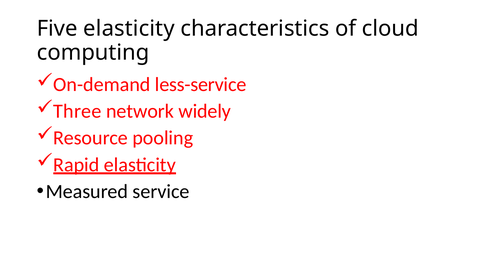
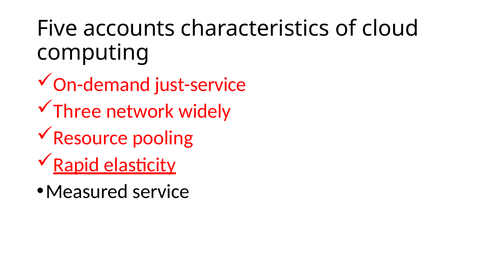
Five elasticity: elasticity -> accounts (129, 29)
less-service: less-service -> just-service (201, 85)
